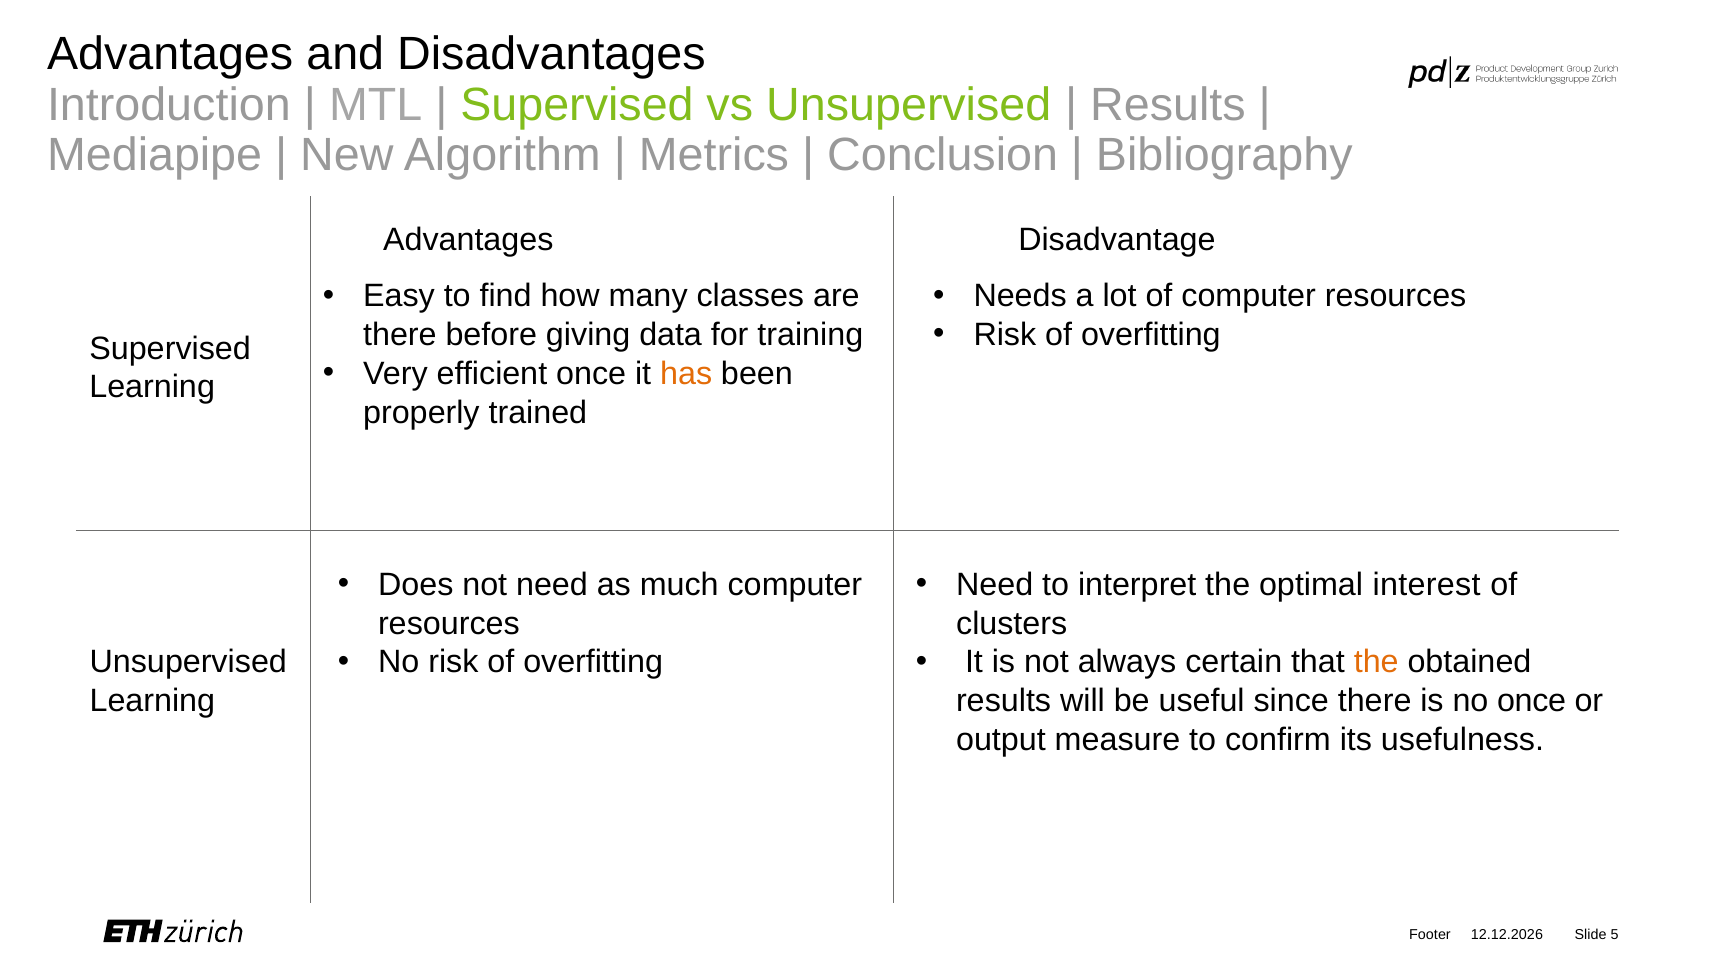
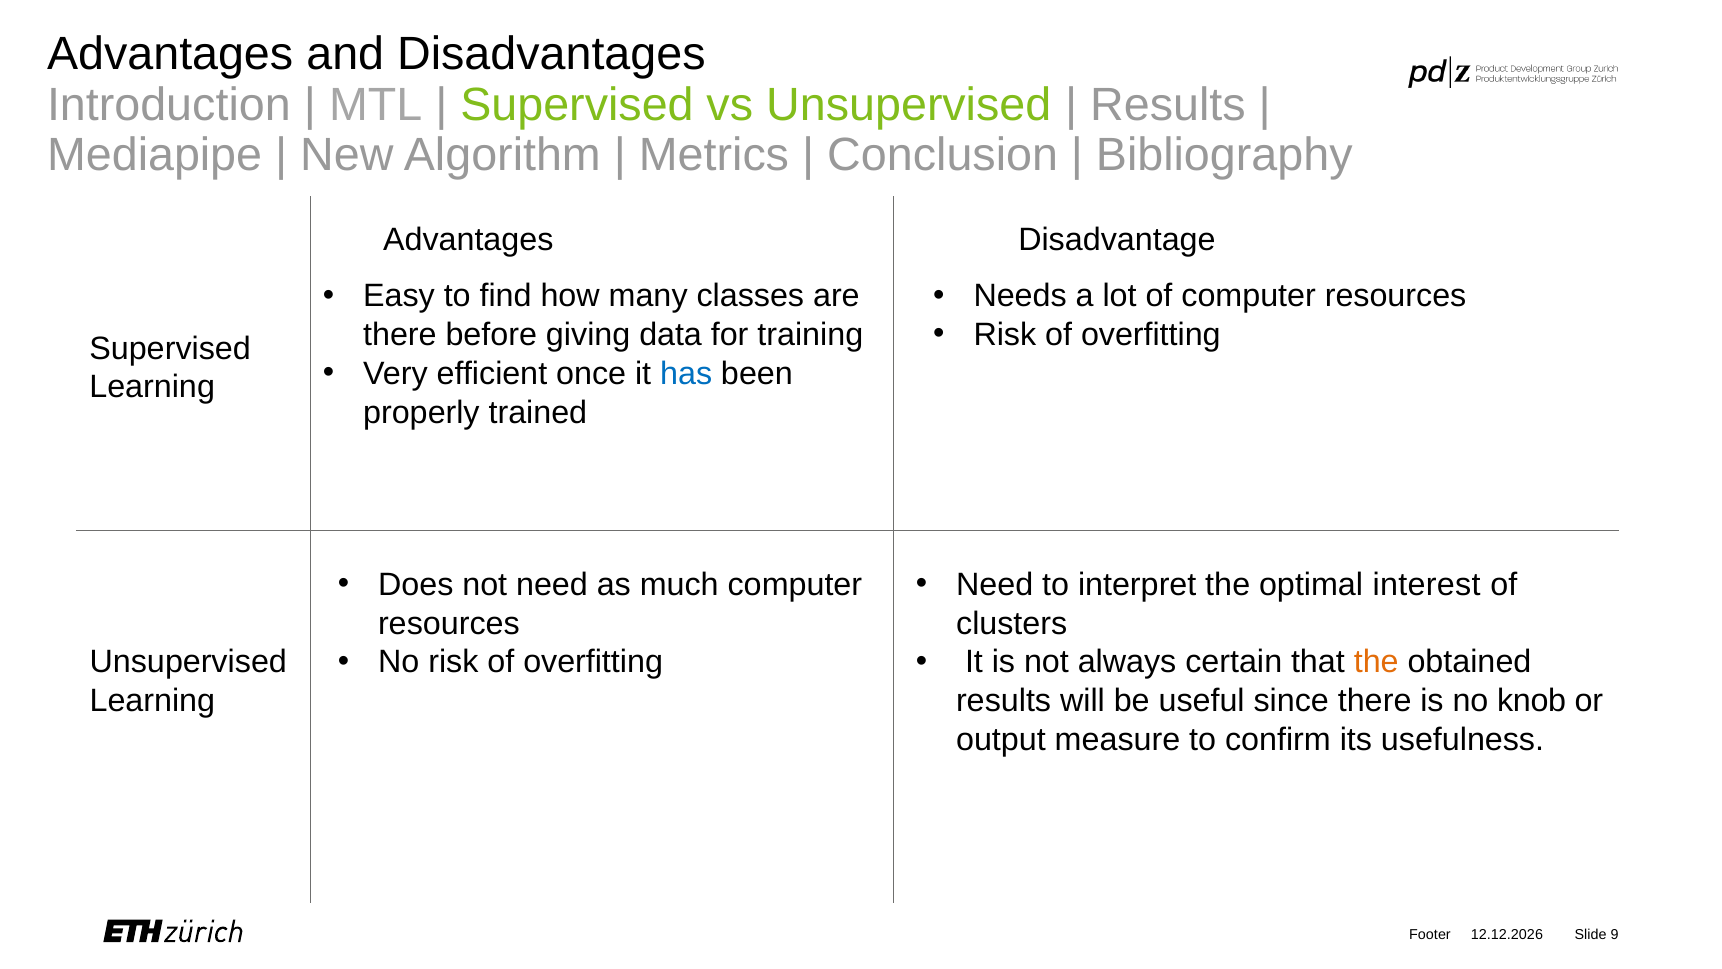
has colour: orange -> blue (686, 374)
no once: once -> knob (1532, 701)
5: 5 -> 9 (1615, 934)
